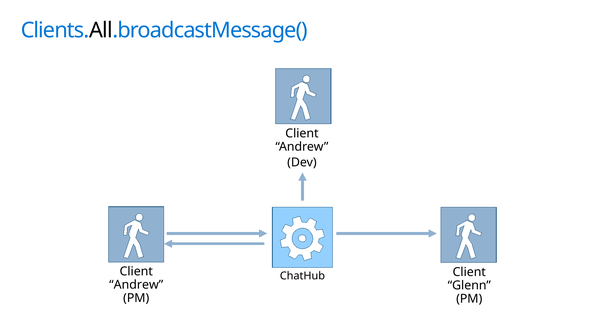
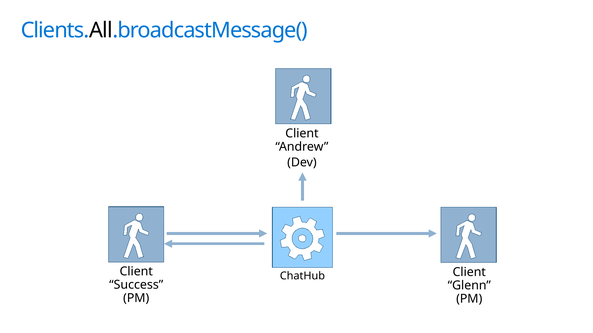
Andrew: Andrew -> Success (136, 285)
